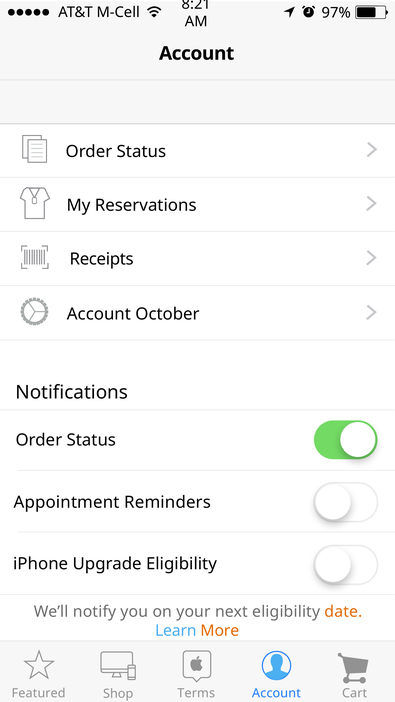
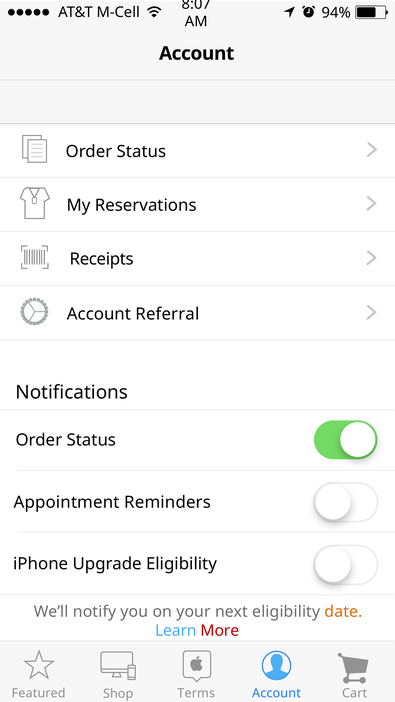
8:21: 8:21 -> 8:07 (196, 4)
97%: 97% -> 94% (336, 13)
October: October -> Referral (167, 314)
More colour: orange -> red (220, 631)
